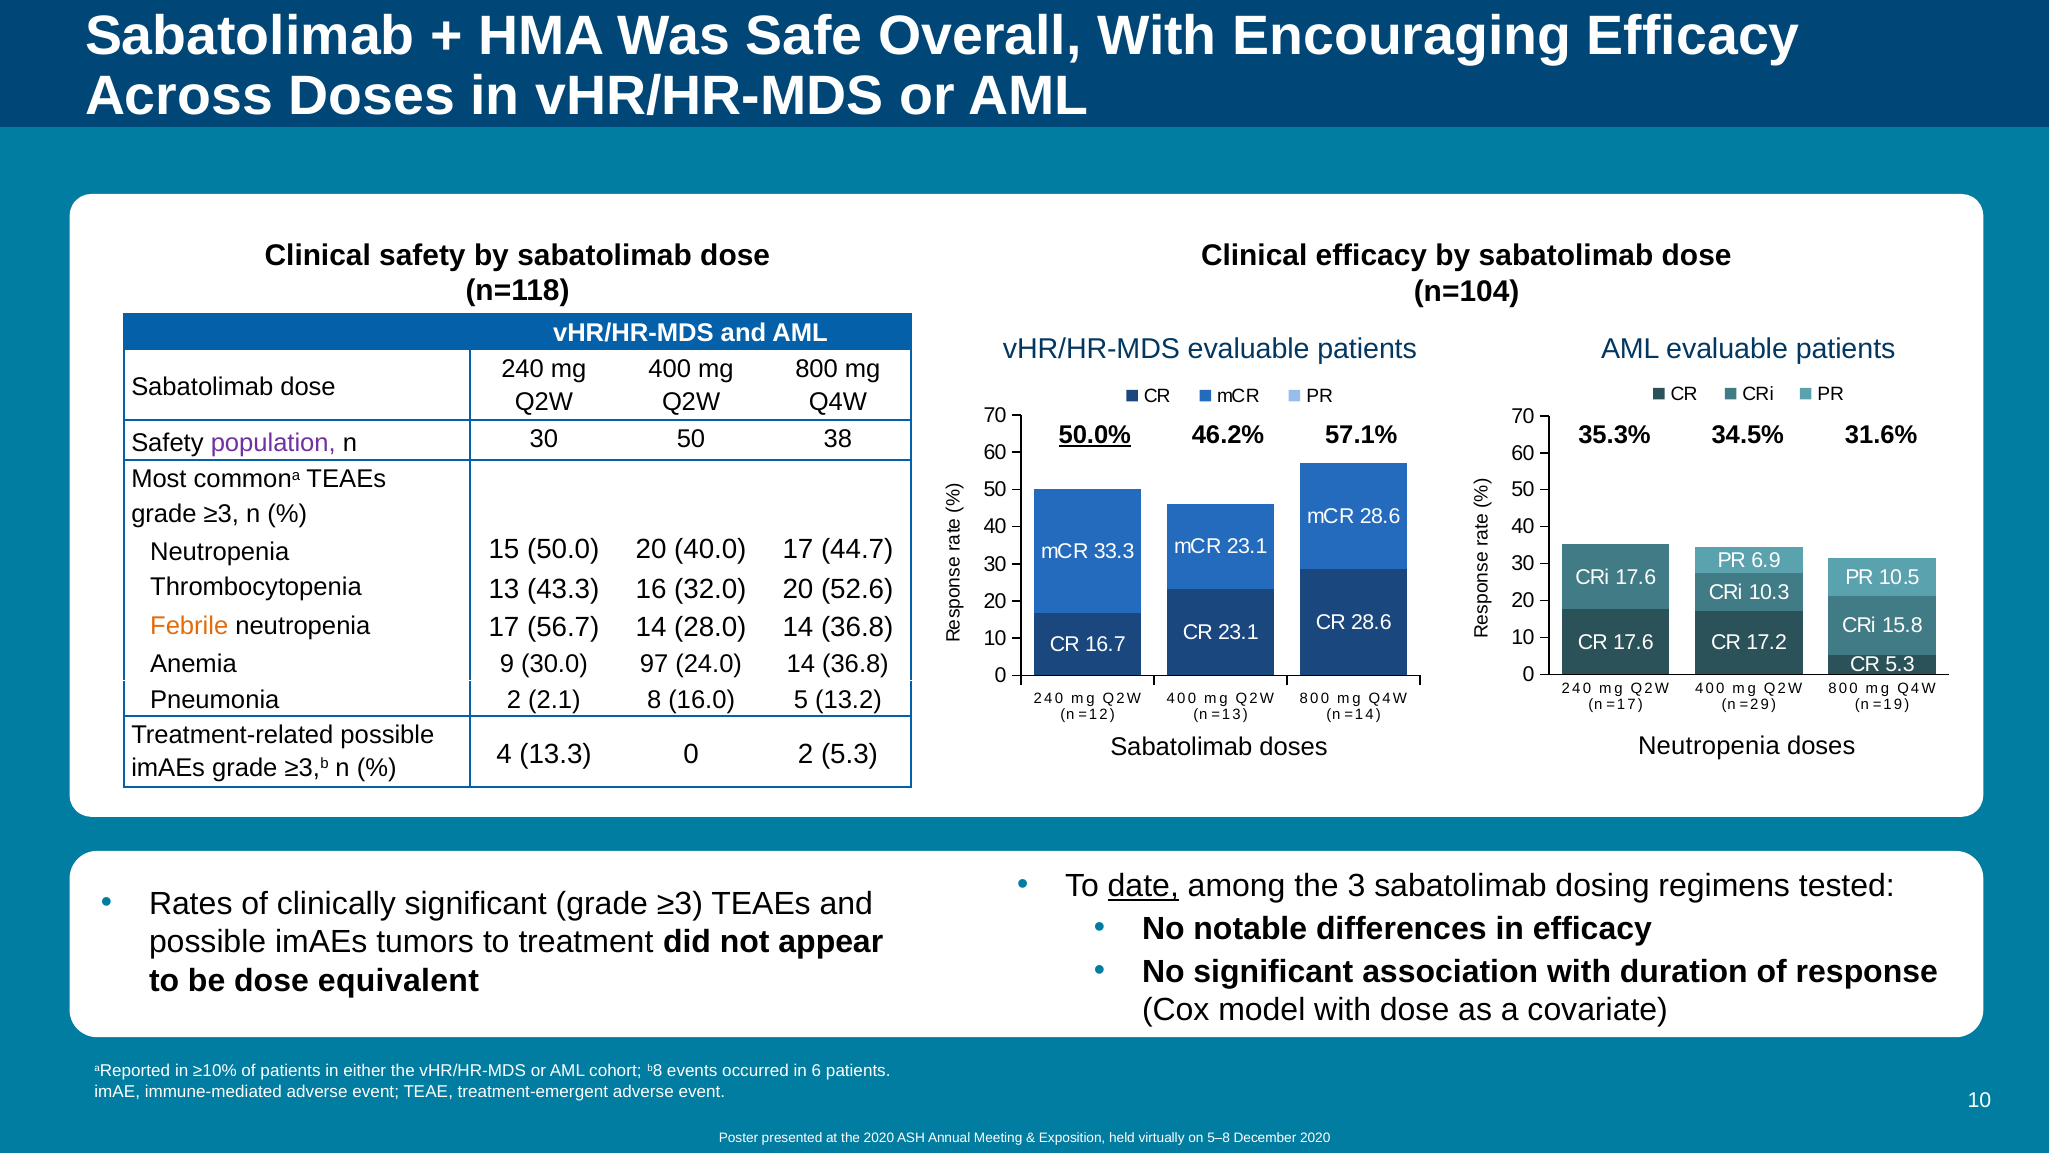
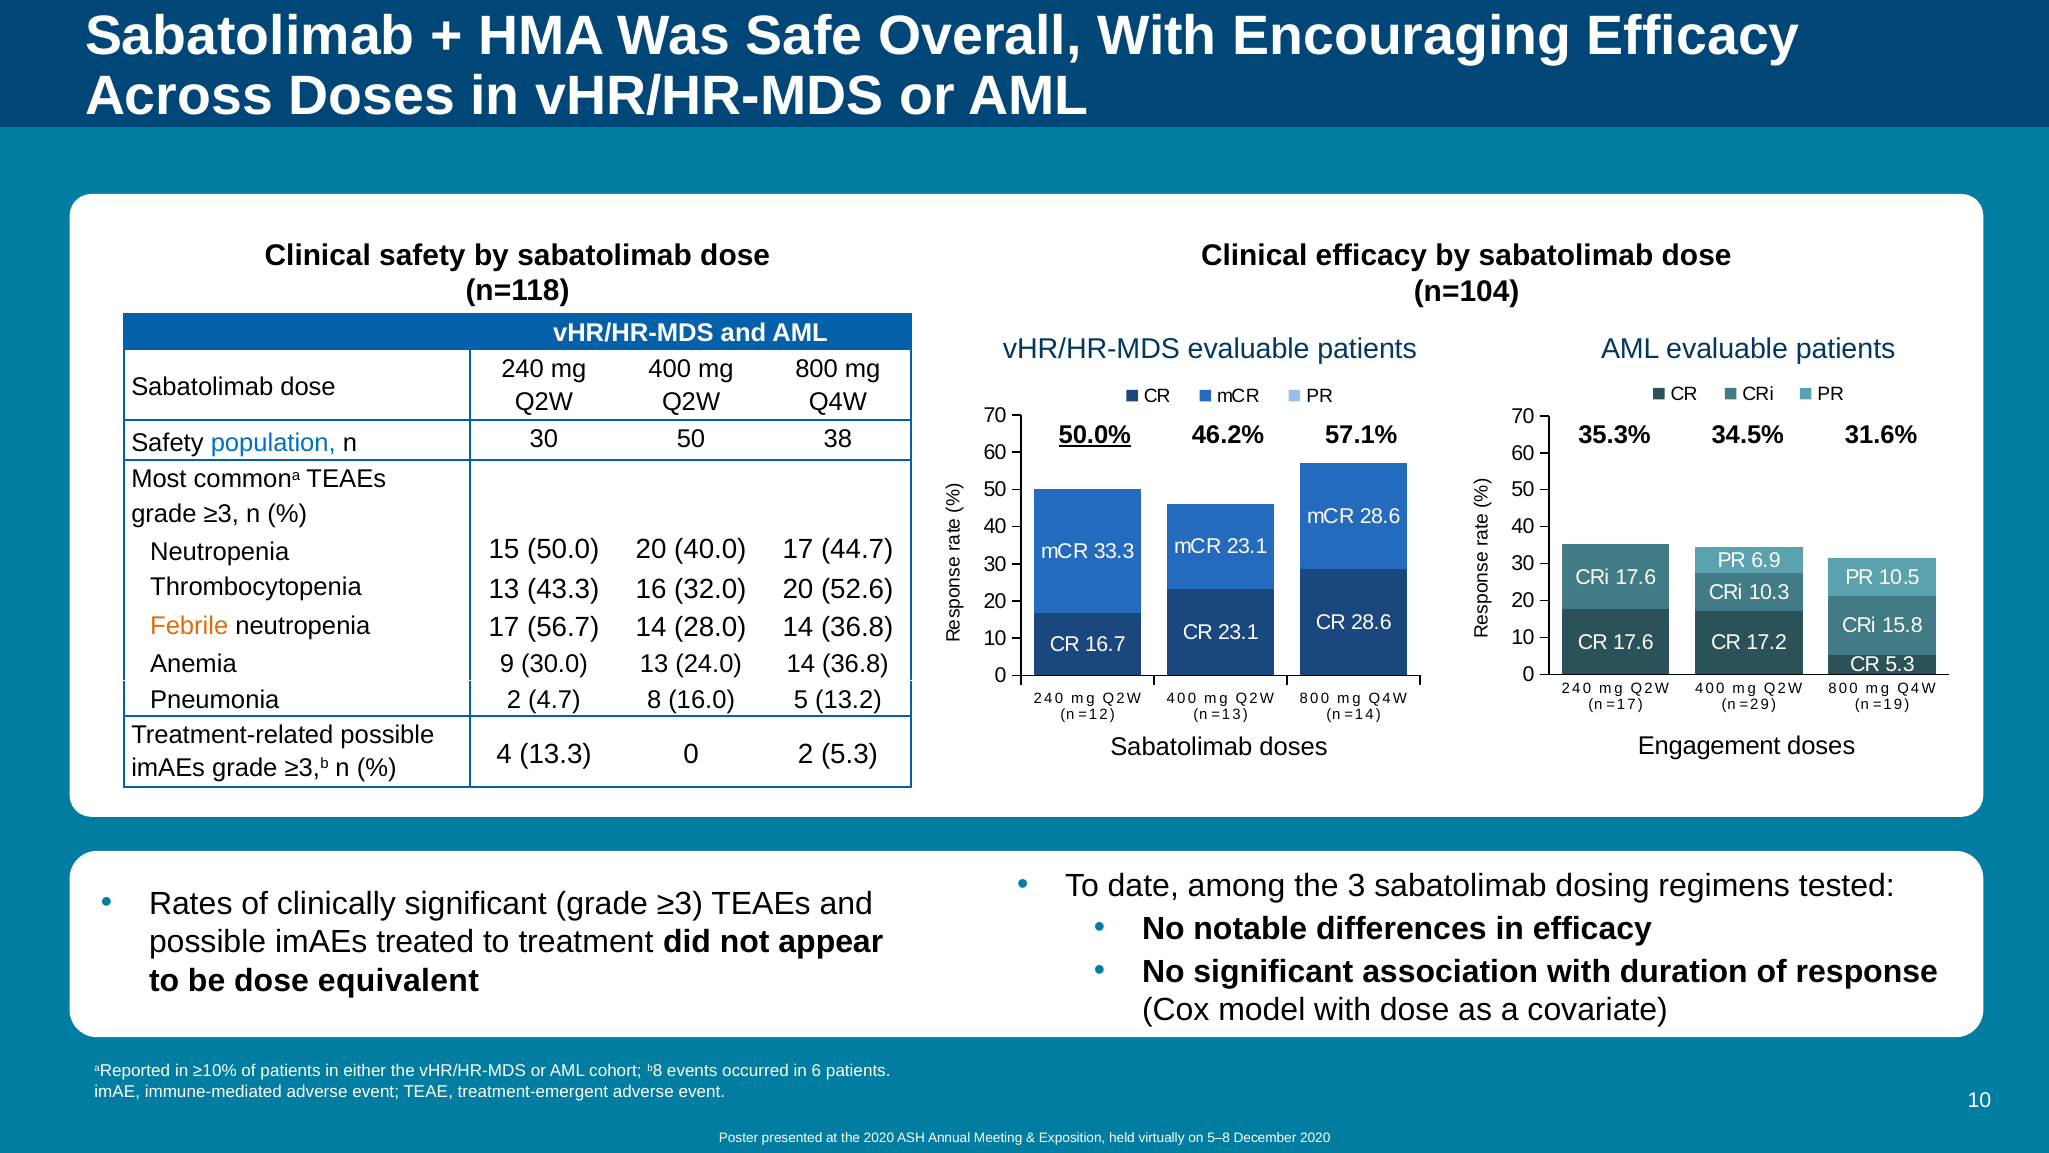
population colour: purple -> blue (273, 443)
30.0 97: 97 -> 13 (654, 664)
2.1: 2.1 -> 4.7 (554, 699)
doses Neutropenia: Neutropenia -> Engagement (1709, 745)
date underline: present -> none (1143, 886)
tumors: tumors -> treated (425, 942)
